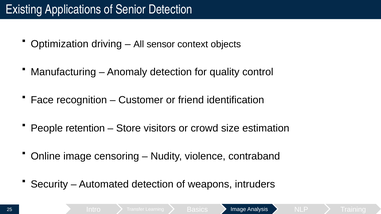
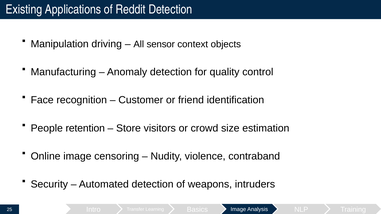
Senior: Senior -> Reddit (131, 9)
Optimization: Optimization -> Manipulation (60, 44)
